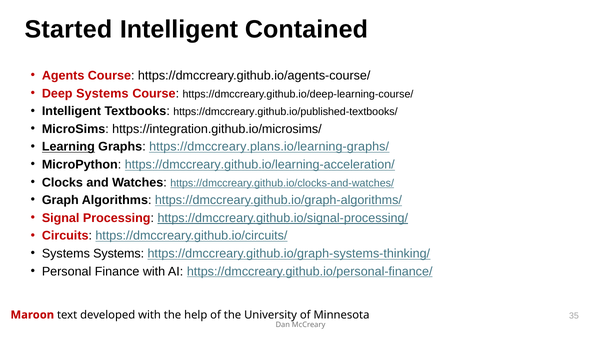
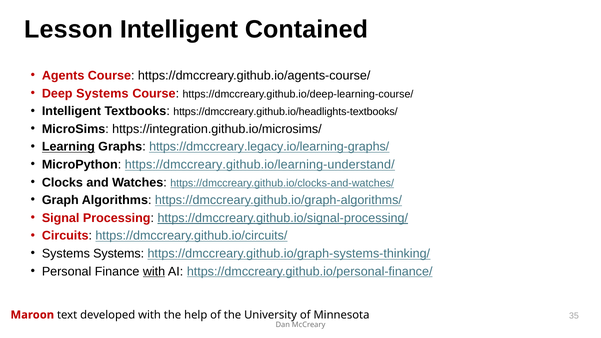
Started: Started -> Lesson (68, 29)
https://dmccreary.github.io/published-textbooks/: https://dmccreary.github.io/published-textbooks/ -> https://dmccreary.github.io/headlights-textbooks/ (285, 112)
https://dmccreary.plans.io/learning-graphs/: https://dmccreary.plans.io/learning-graphs/ -> https://dmccreary.legacy.io/learning-graphs/ (269, 147)
https://dmccreary.github.io/learning-acceleration/: https://dmccreary.github.io/learning-acceleration/ -> https://dmccreary.github.io/learning-understand/ (260, 165)
with underline: none -> present (154, 271)
